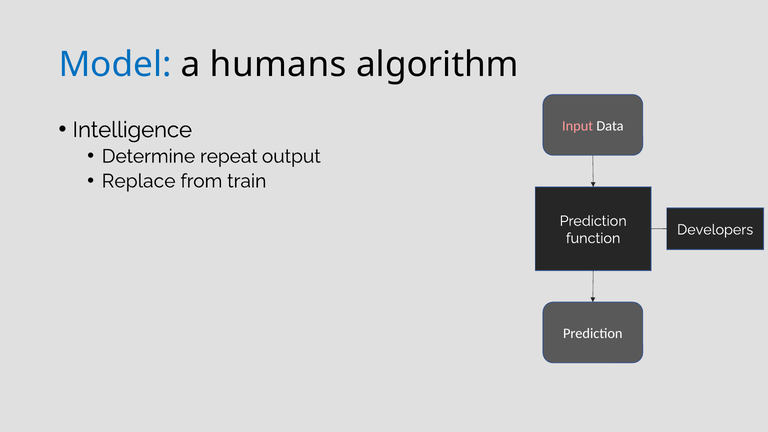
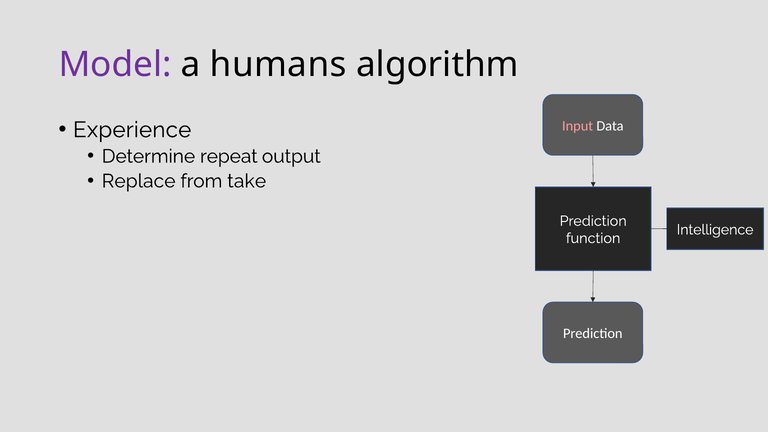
Model colour: blue -> purple (115, 65)
Intelligence: Intelligence -> Experience (132, 130)
train: train -> take (247, 181)
Developers: Developers -> Intelligence (715, 230)
